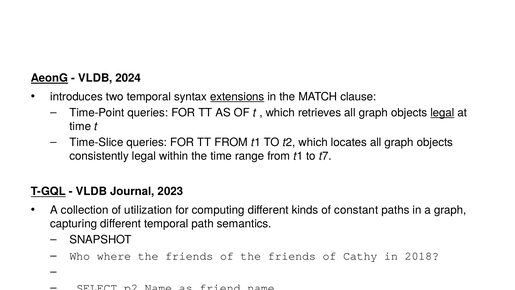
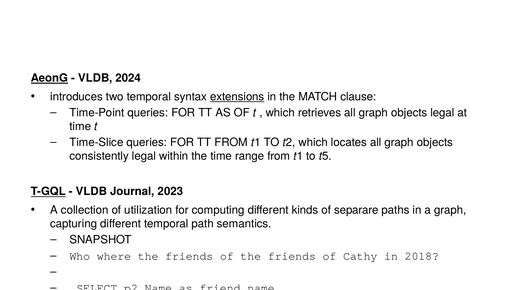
legal underline: present -> none (442, 113)
7: 7 -> 5 (327, 156)
constant: constant -> separare (356, 210)
